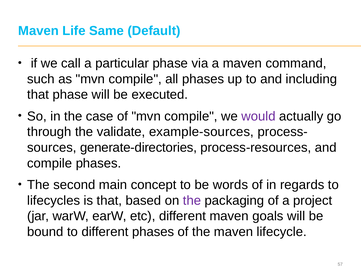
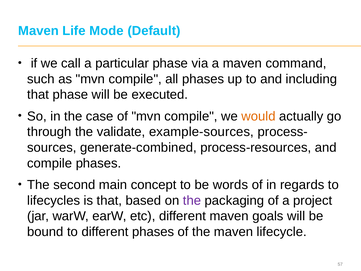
Same: Same -> Mode (107, 31)
would colour: purple -> orange (258, 116)
generate-directories: generate-directories -> generate-combined (138, 147)
